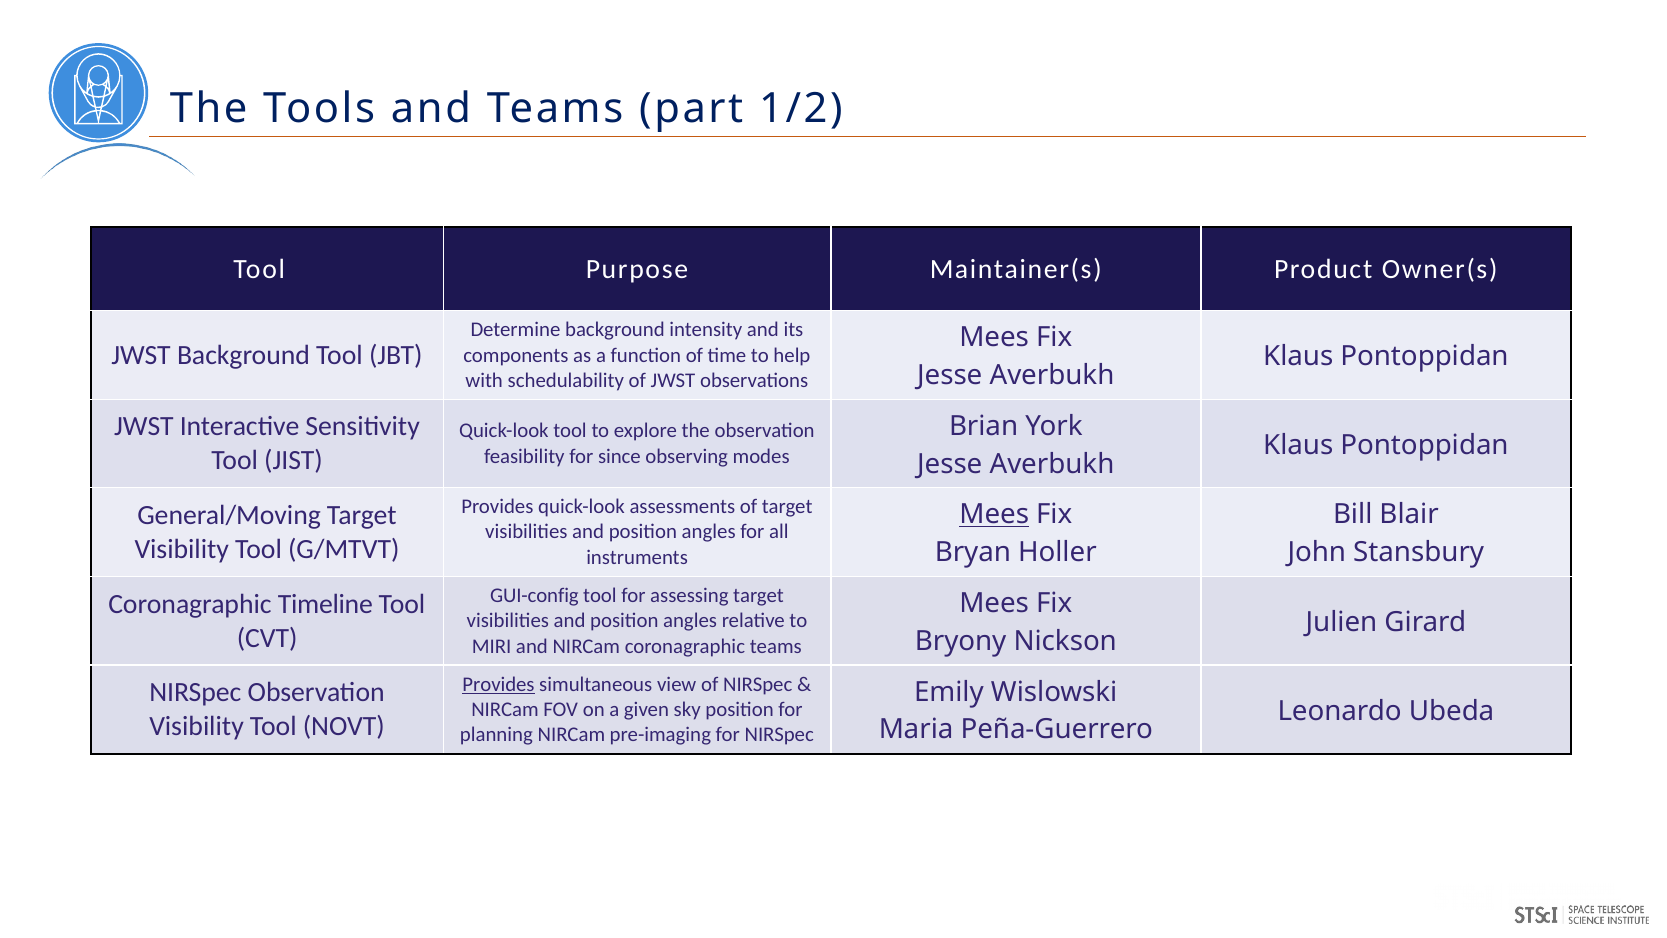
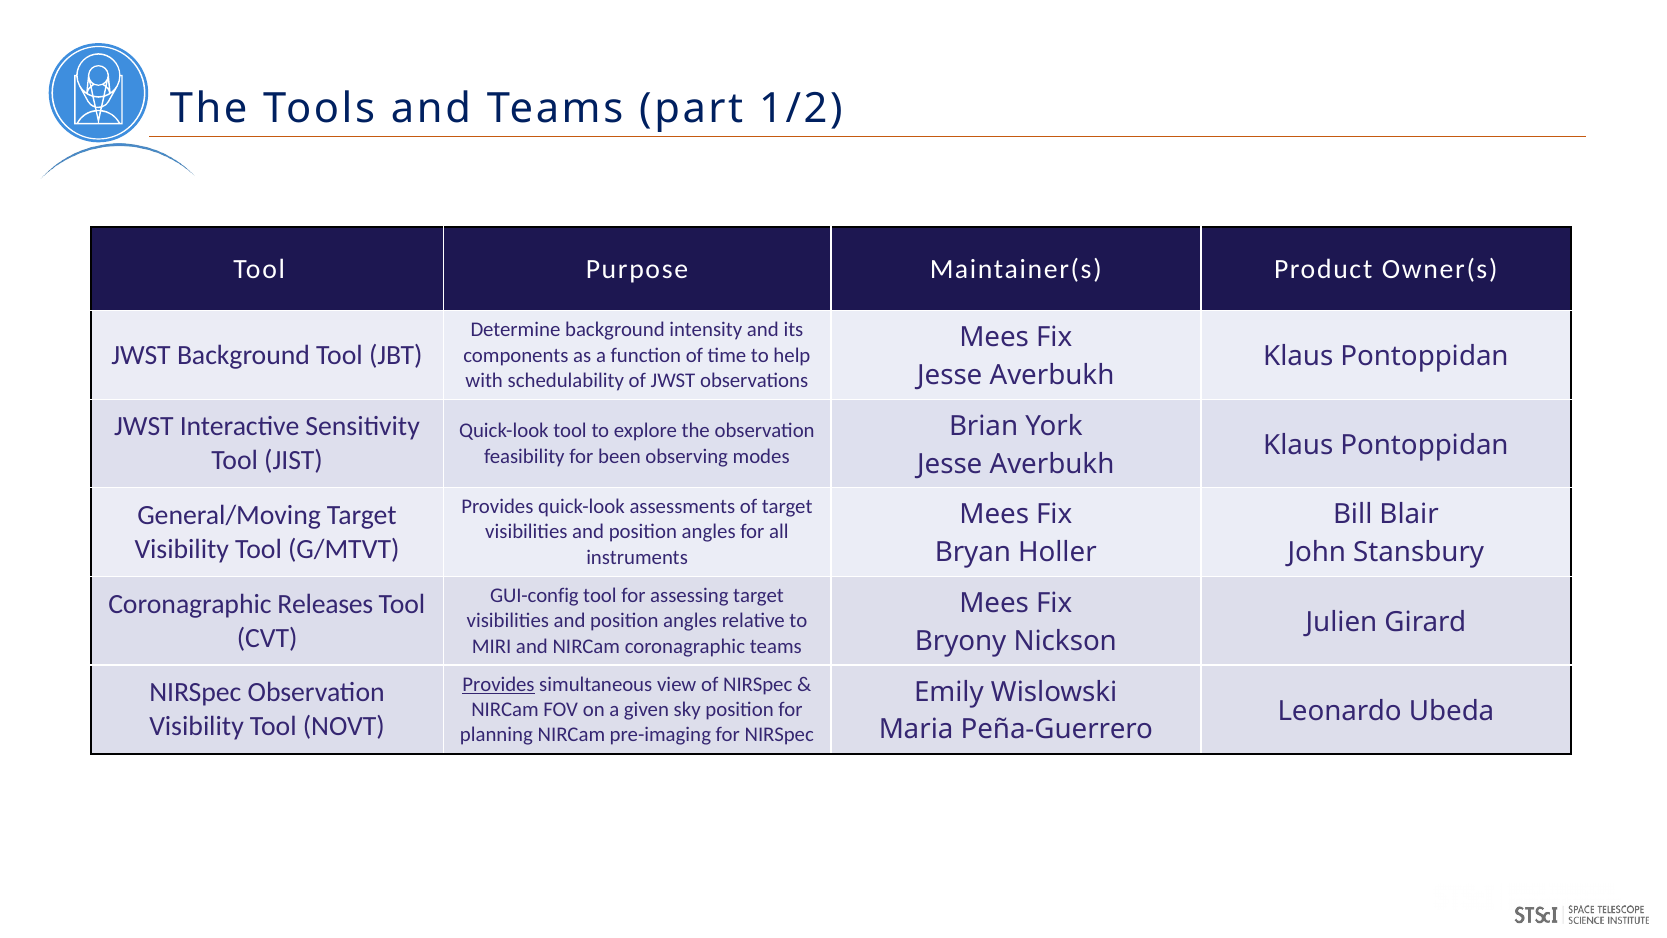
since: since -> been (619, 456)
Mees underline: present -> none (994, 514)
Timeline: Timeline -> Releases (325, 604)
